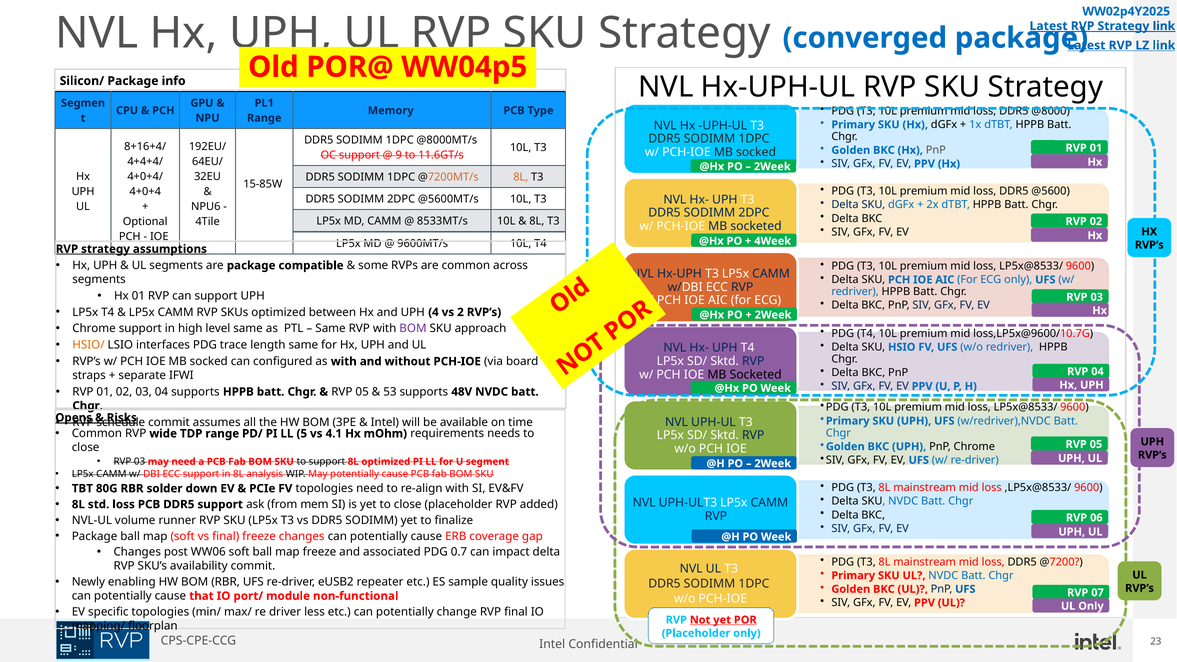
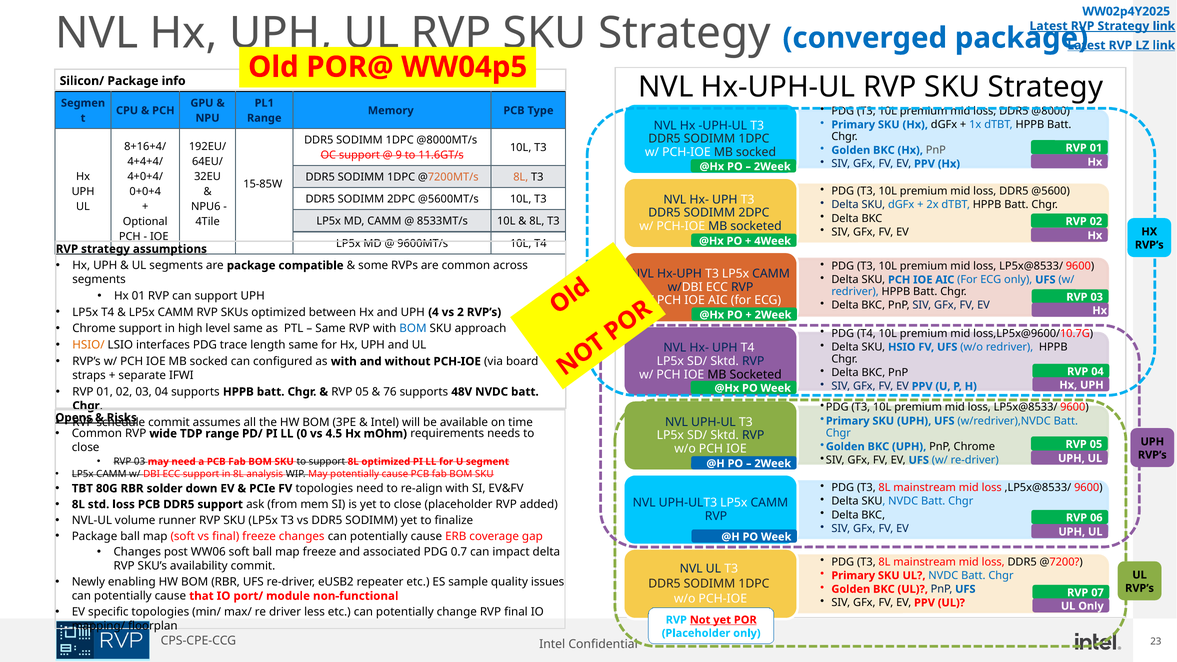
4+0+4: 4+0+4 -> 0+0+4 (145, 192)
BOM colour: purple -> blue (413, 329)
53: 53 -> 76 (390, 392)
5: 5 -> 0 (302, 434)
4.1: 4.1 -> 4.5 (334, 434)
